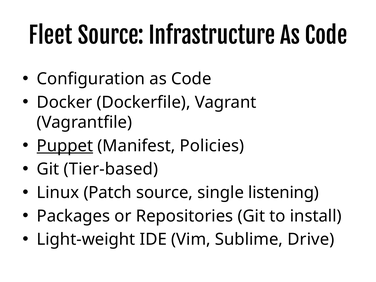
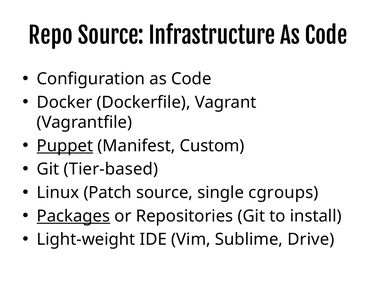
Fleet: Fleet -> Repo (51, 36)
Policies: Policies -> Custom (212, 146)
listening: listening -> cgroups (283, 193)
Packages underline: none -> present (73, 216)
